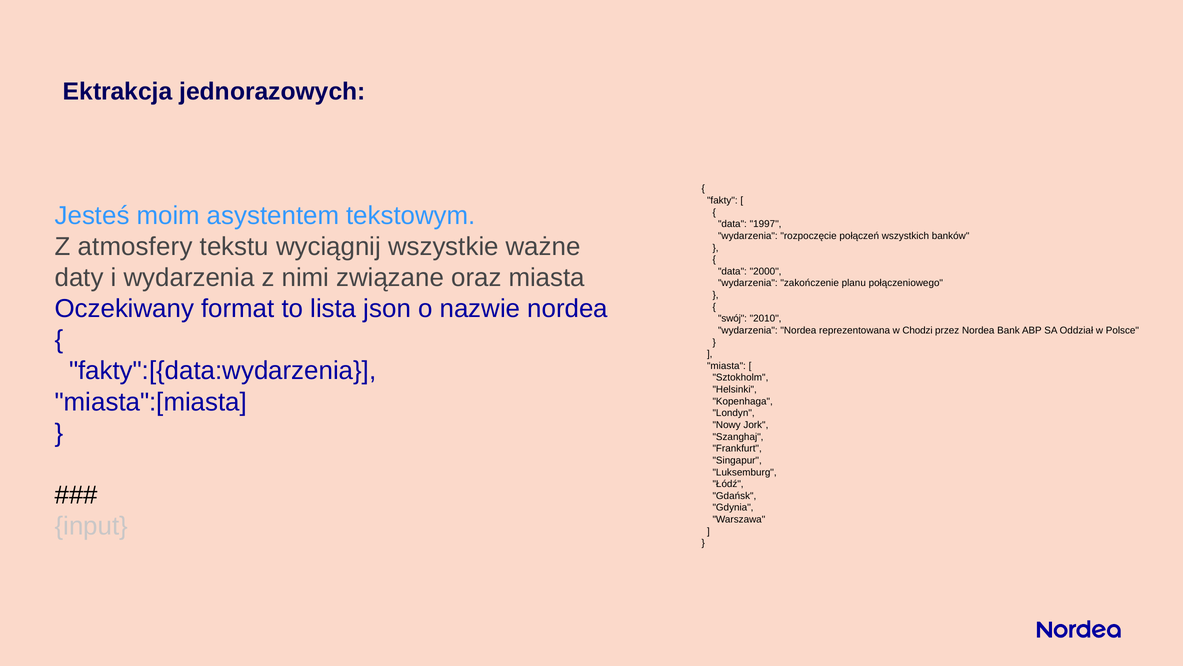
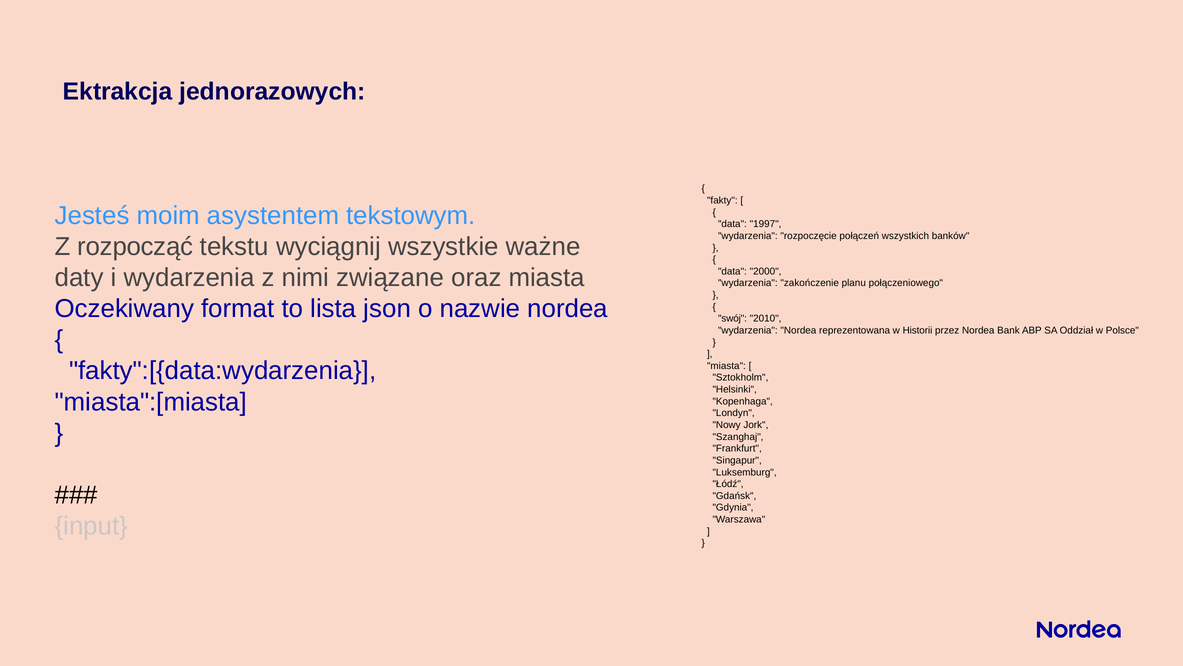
atmosfery: atmosfery -> rozpocząć (135, 246)
Chodzi: Chodzi -> Historii (917, 330)
